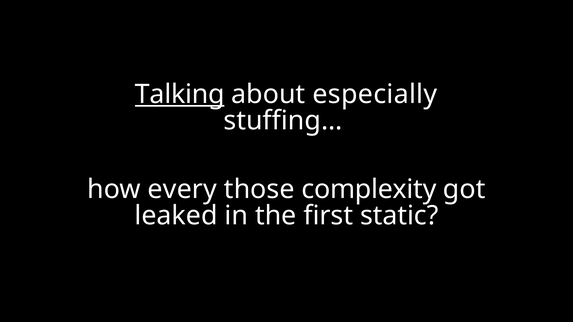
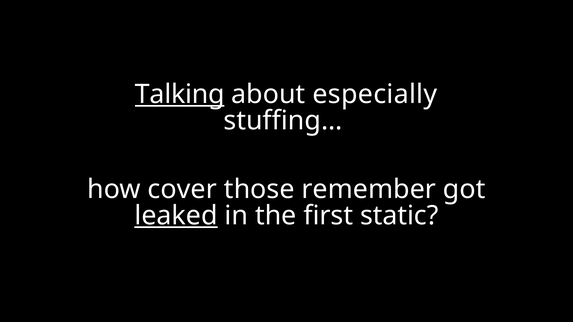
every: every -> cover (182, 189)
complexity: complexity -> remember (369, 189)
leaked underline: none -> present (176, 216)
